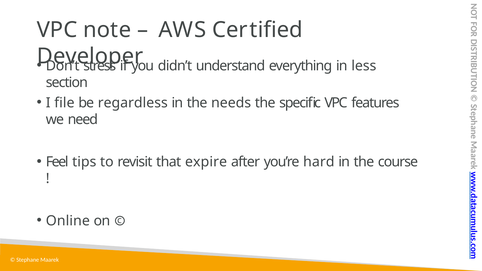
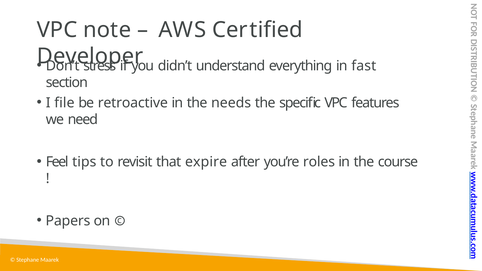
less: less -> fast (364, 66)
regardless: regardless -> retroactive (133, 103)
hard: hard -> roles (319, 162)
Online: Online -> Papers (68, 221)
